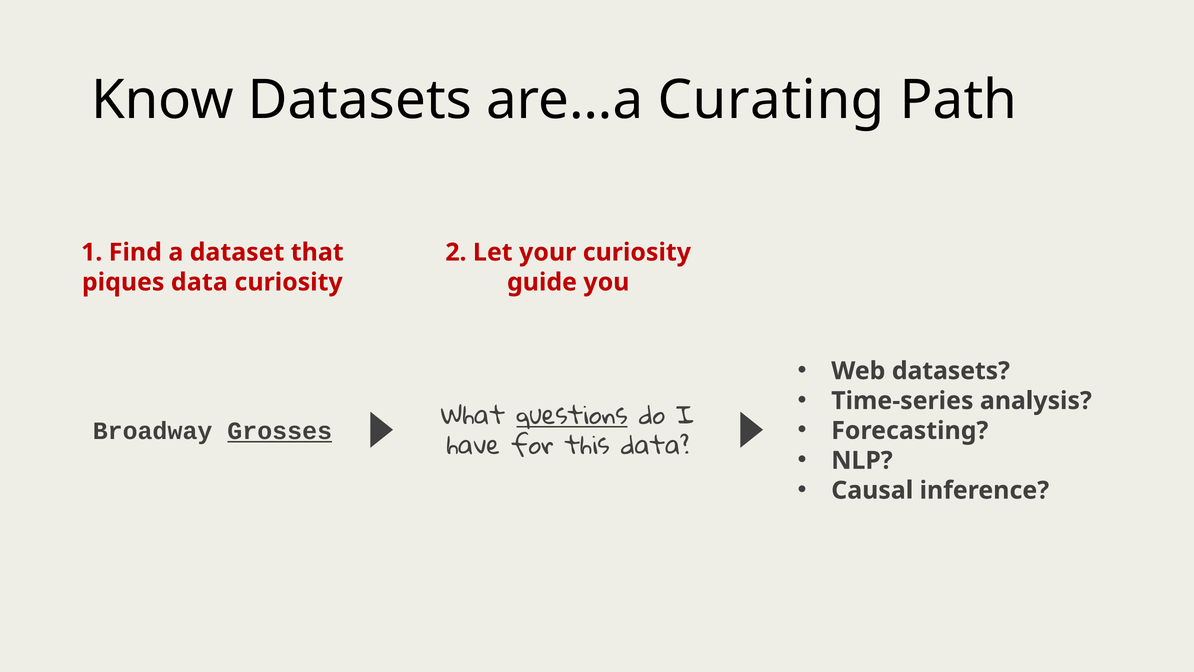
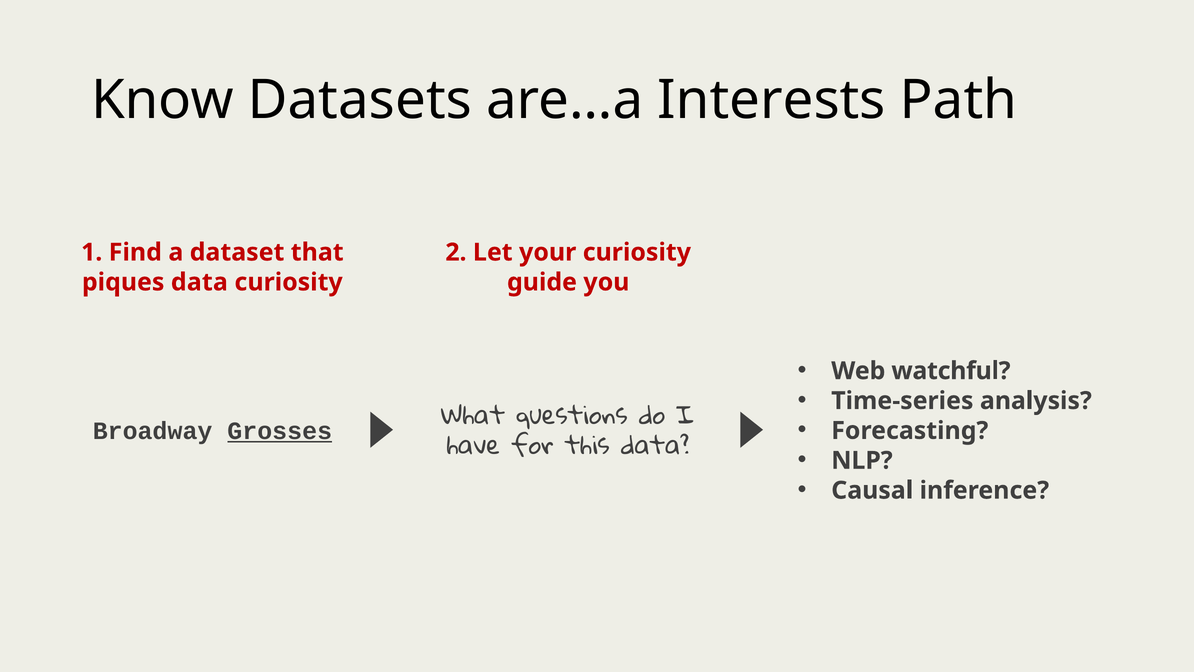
Curating: Curating -> Interests (771, 100)
Web datasets: datasets -> watchful (951, 371)
questions underline: present -> none (572, 416)
